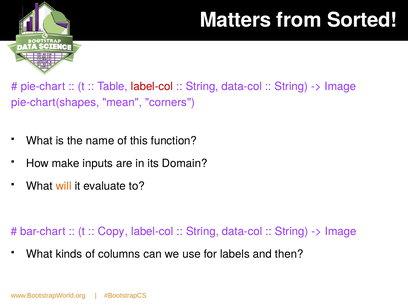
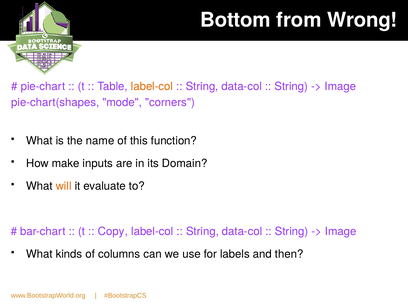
Matters: Matters -> Bottom (235, 20)
Sorted: Sorted -> Wrong (362, 20)
label-col colour: red -> orange (152, 86)
mean: mean -> mode (122, 102)
